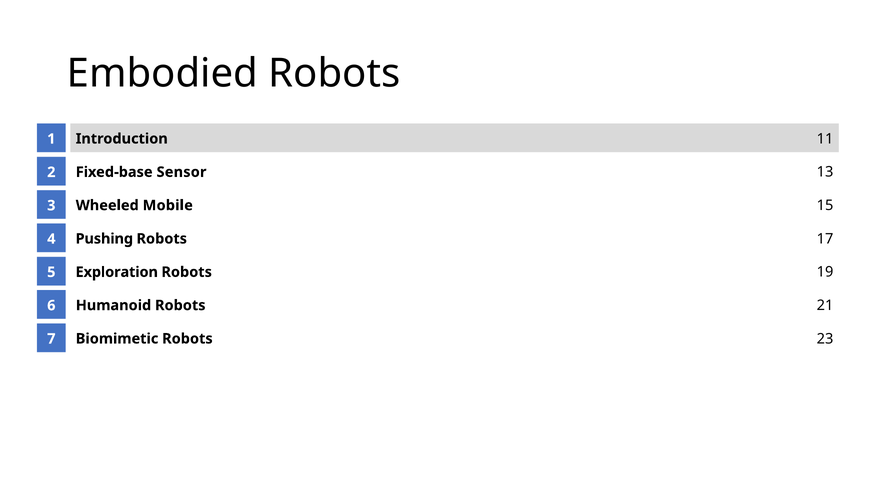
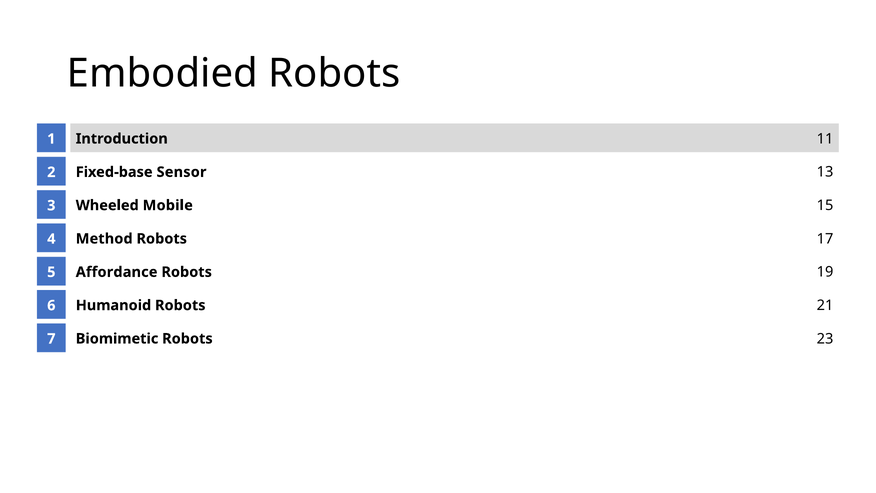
Pushing: Pushing -> Method (104, 239)
Exploration: Exploration -> Affordance (117, 272)
